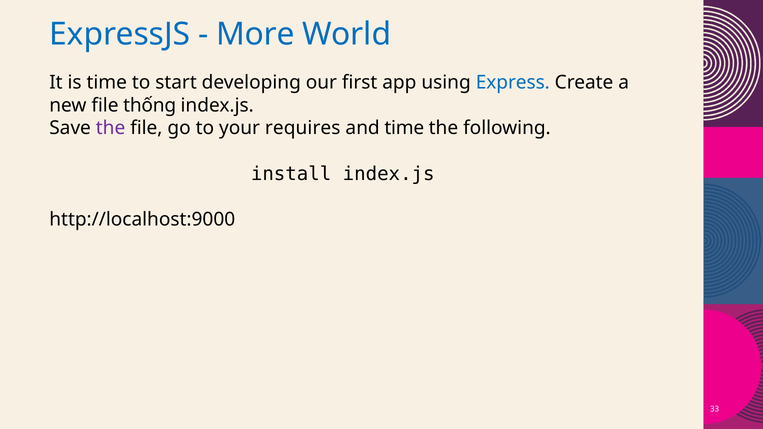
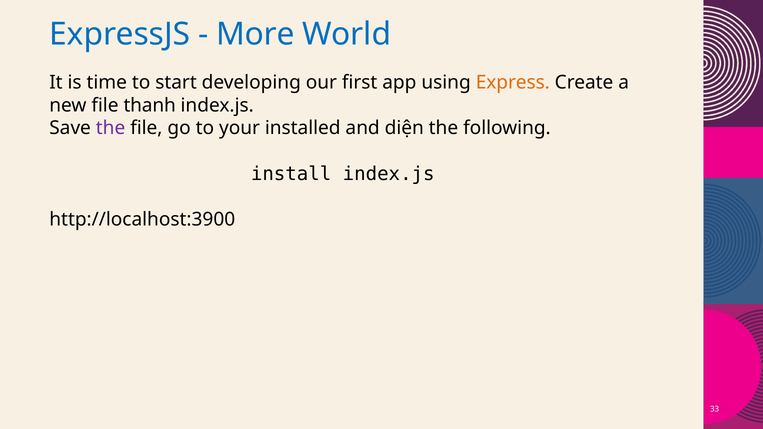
Express colour: blue -> orange (513, 82)
thống: thống -> thanh (150, 105)
requires: requires -> installed (303, 128)
and time: time -> diện (404, 128)
http://localhost:9000: http://localhost:9000 -> http://localhost:3900 (142, 220)
